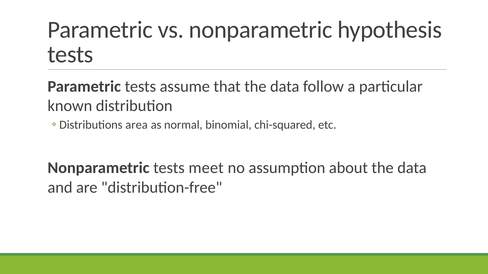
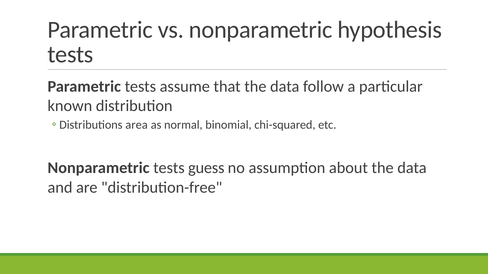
meet: meet -> guess (206, 168)
